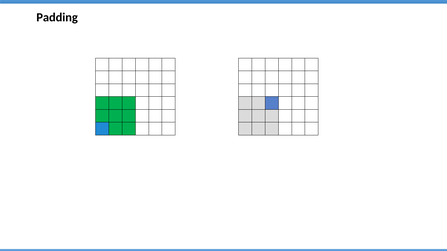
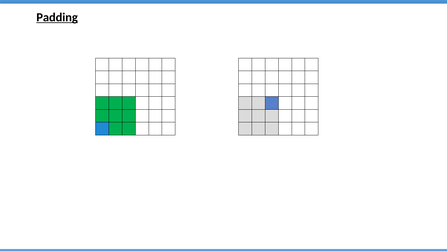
Padding underline: none -> present (57, 17)
